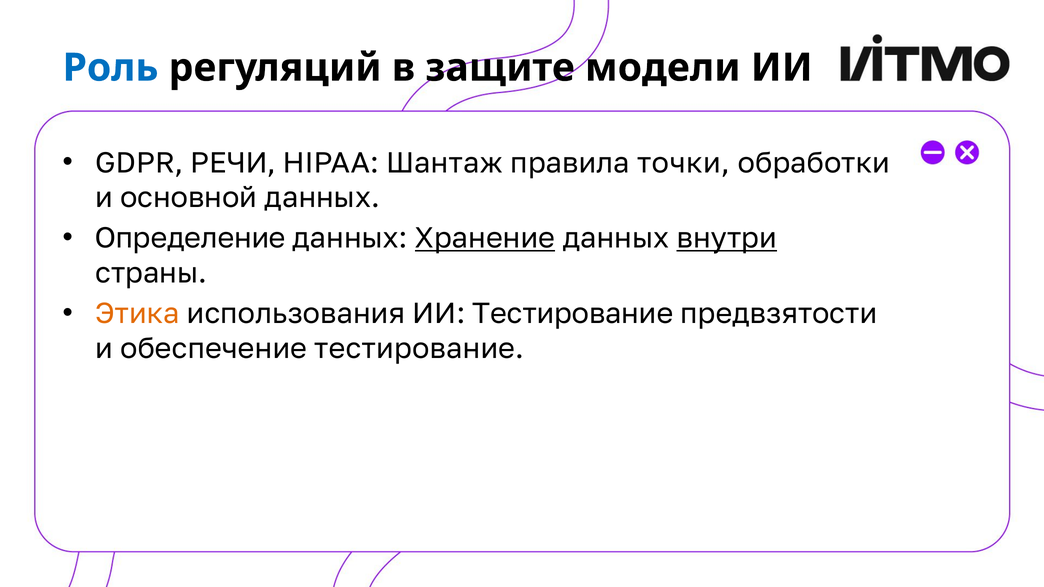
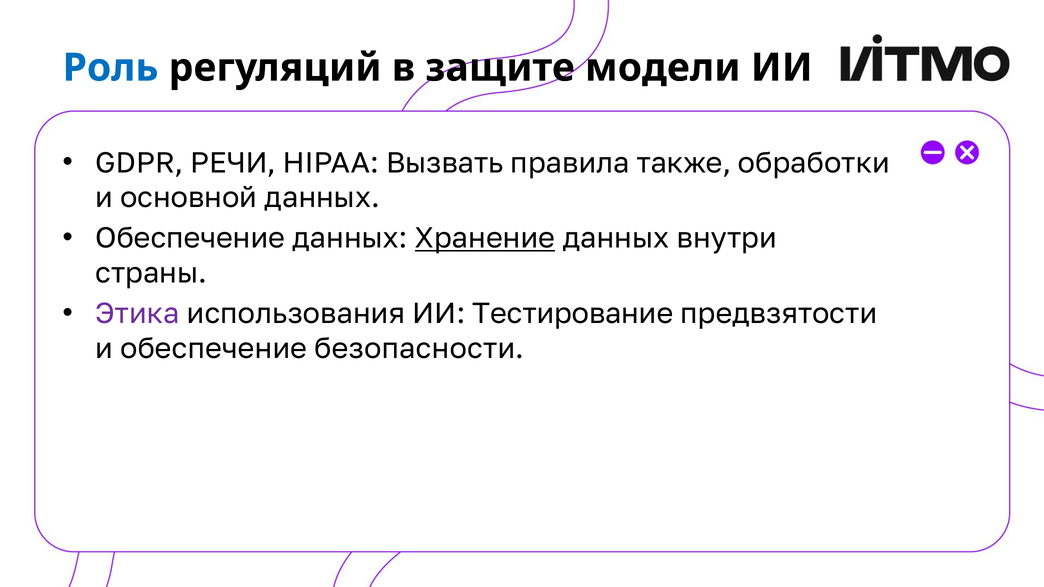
Шантаж: Шантаж -> Вызвать (445, 163)
точки: точки -> также (684, 163)
Определение: Определение -> Обеспечение (190, 238)
внутри underline: present -> none (727, 238)
Этика colour: orange -> purple (138, 314)
обеспечение тестирование: тестирование -> безопасности (419, 349)
